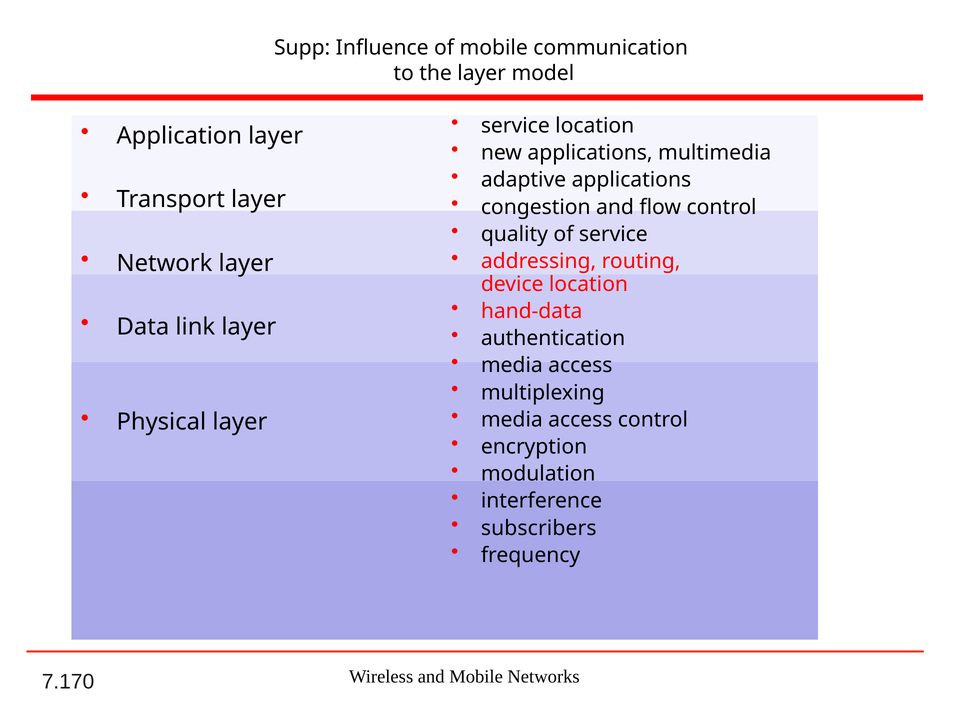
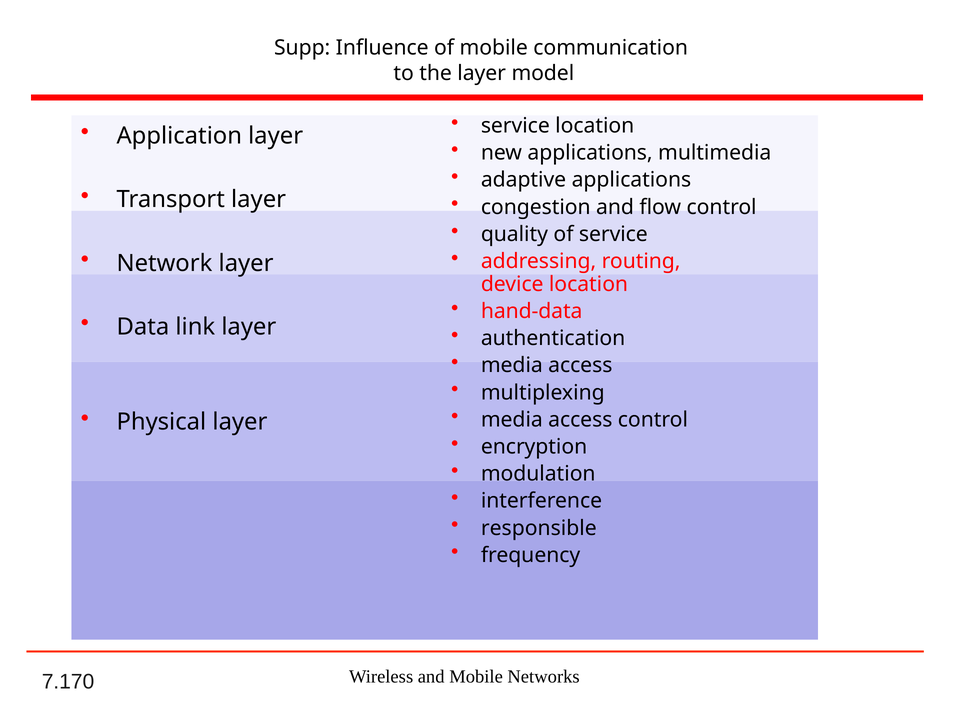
subscribers: subscribers -> responsible (539, 528)
